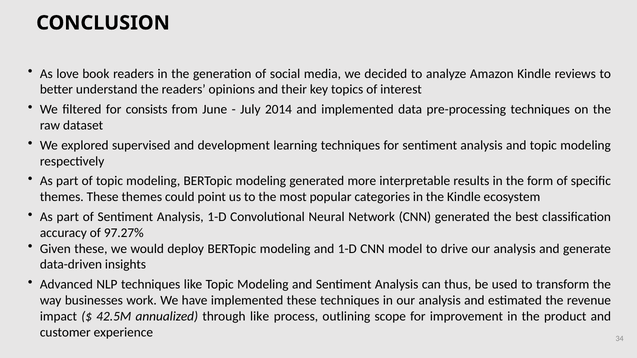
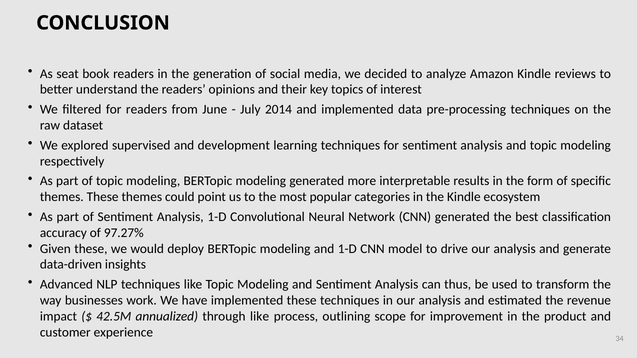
love: love -> seat (68, 74)
for consists: consists -> readers (147, 110)
